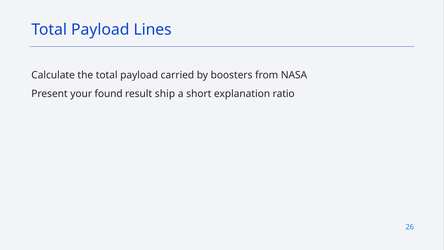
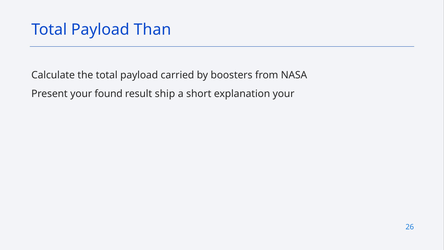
Lines: Lines -> Than (152, 30)
explanation ratio: ratio -> your (284, 94)
